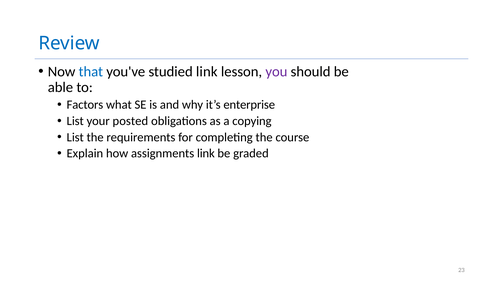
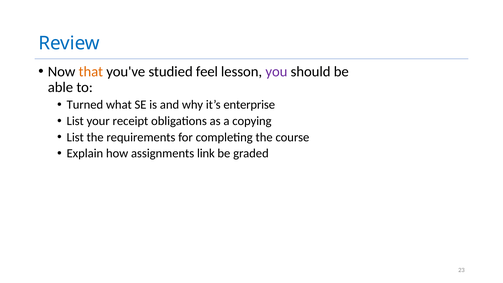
that colour: blue -> orange (91, 72)
studied link: link -> feel (207, 72)
Factors: Factors -> Turned (85, 105)
posted: posted -> receipt (130, 121)
